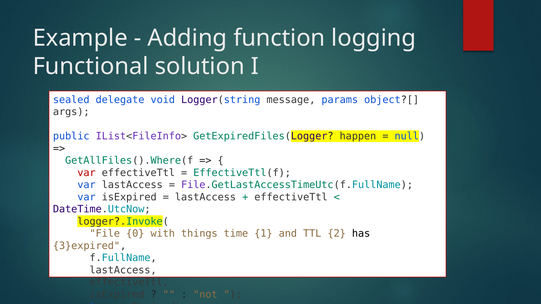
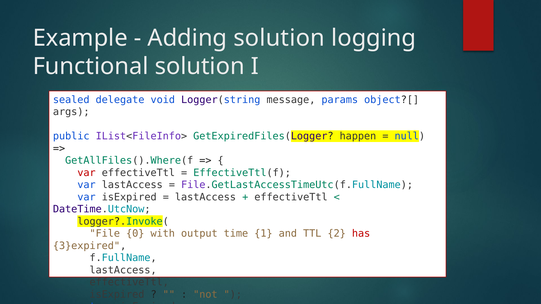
Adding function: function -> solution (279, 38)
things: things -> output (199, 234)
has colour: black -> red (361, 234)
